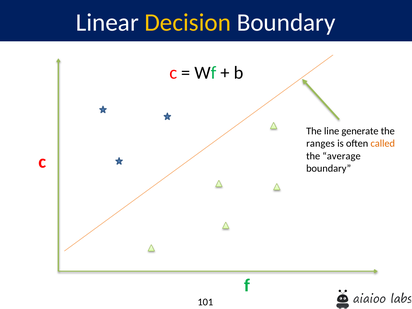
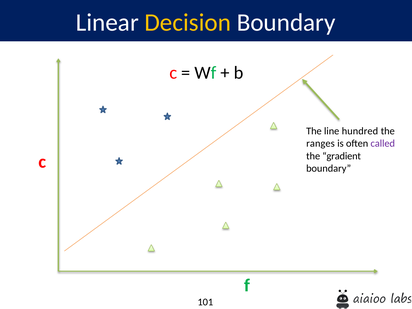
generate: generate -> hundred (360, 131)
called colour: orange -> purple (383, 144)
average: average -> gradient (342, 156)
